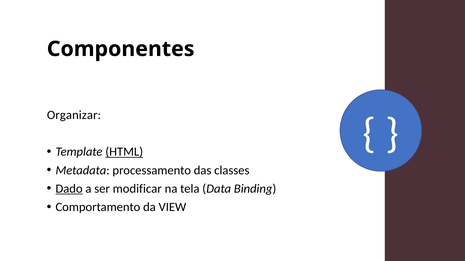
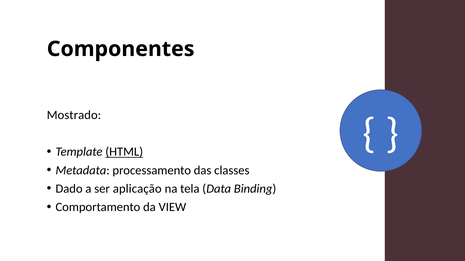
Organizar: Organizar -> Mostrado (74, 115)
Dado underline: present -> none (69, 189)
modificar: modificar -> aplicação (137, 189)
